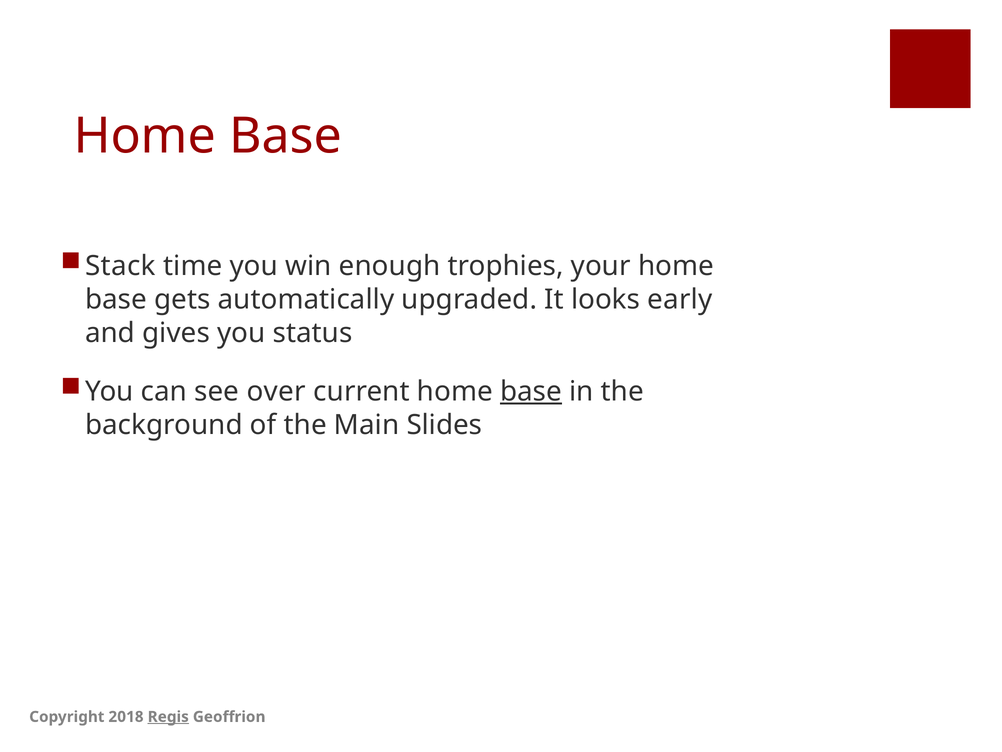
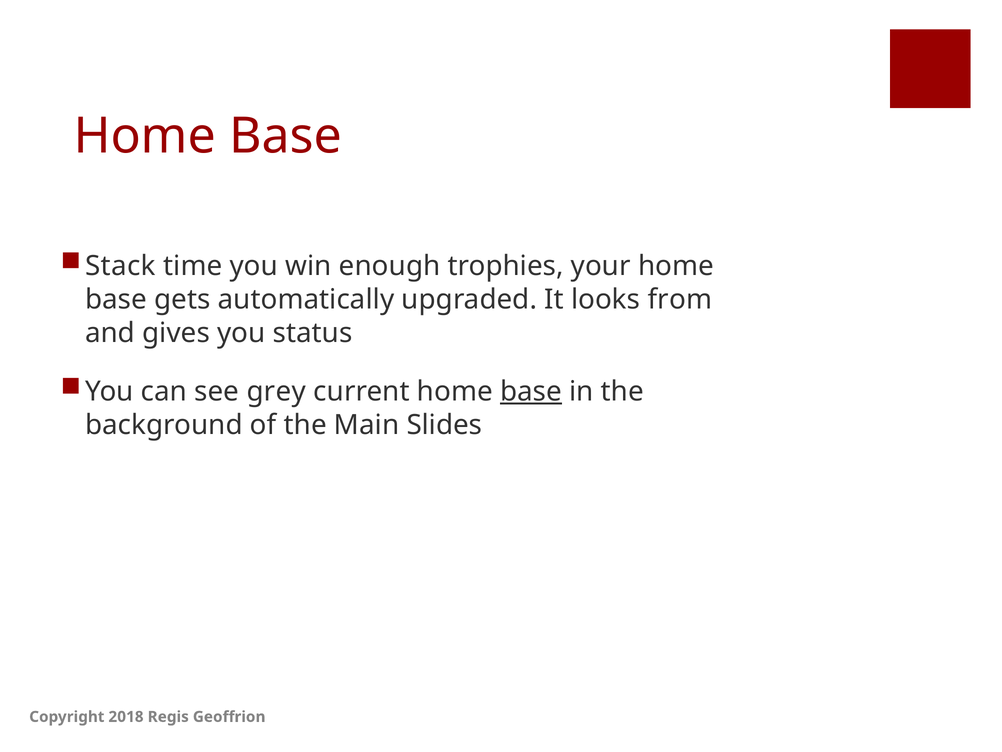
early: early -> from (680, 299)
over: over -> grey (276, 391)
Regis underline: present -> none (168, 716)
